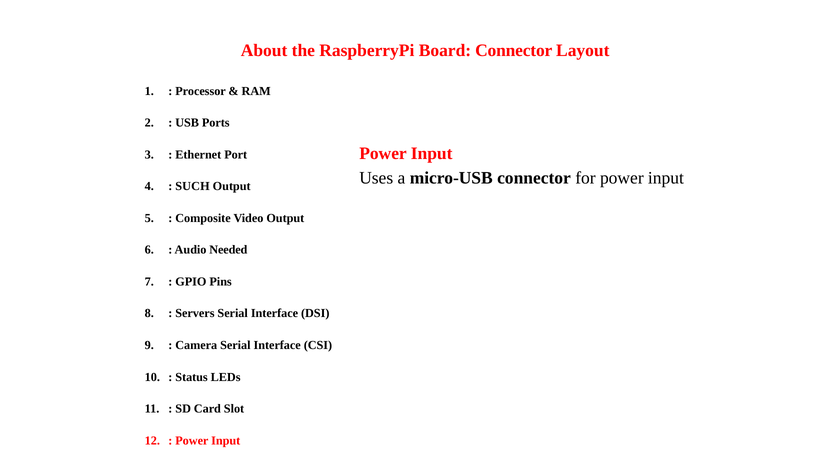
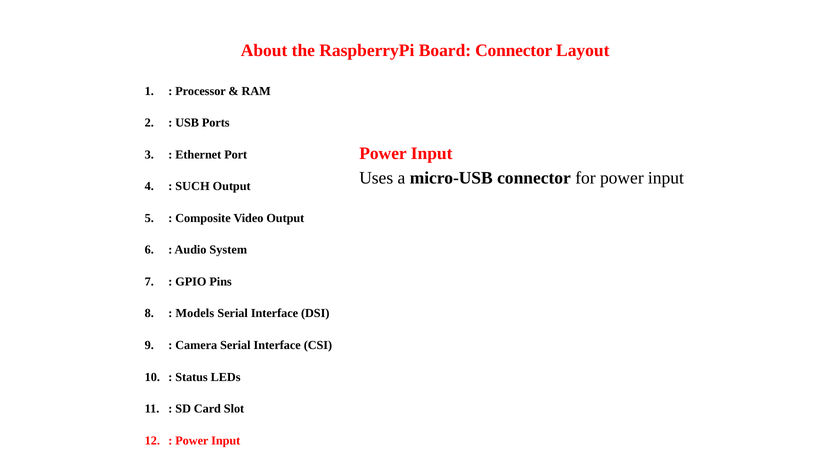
Needed: Needed -> System (228, 250)
Servers: Servers -> Models (195, 313)
